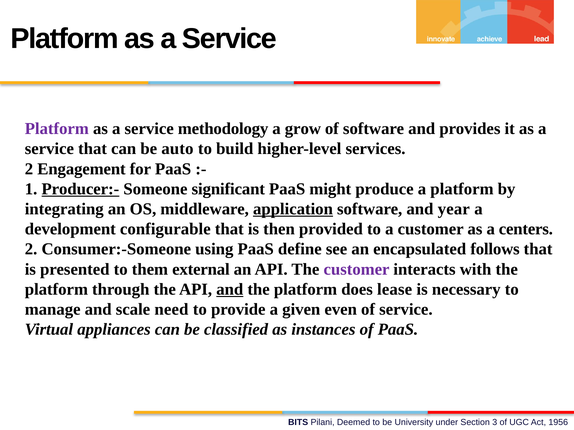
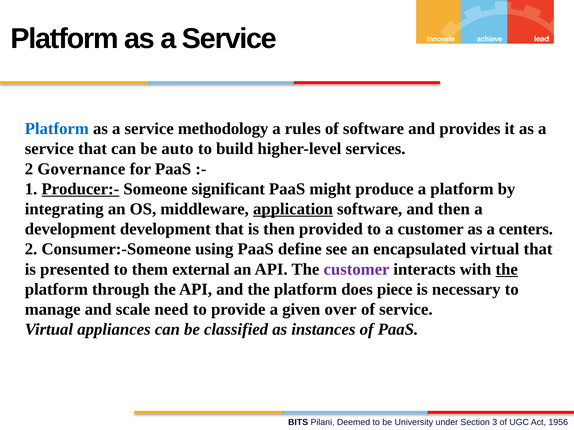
Platform colour: purple -> blue (57, 129)
grow: grow -> rules (303, 129)
Engagement: Engagement -> Governance (81, 169)
and year: year -> then (454, 209)
development configurable: configurable -> development (165, 229)
encapsulated follows: follows -> virtual (495, 249)
the underline: none -> present (507, 269)
and underline: present -> none (230, 290)
lease: lease -> piece (395, 290)
even: even -> over (341, 310)
